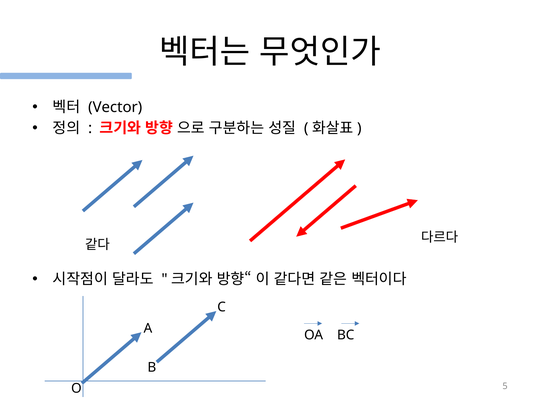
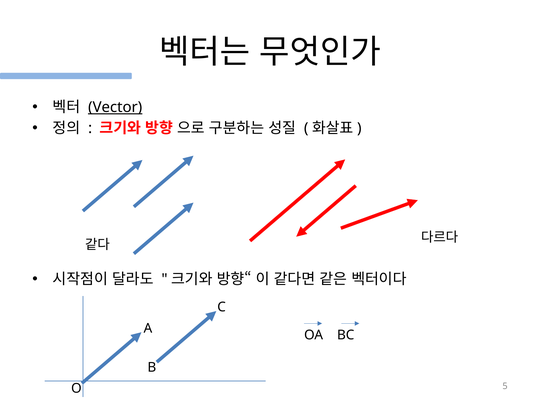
Vector underline: none -> present (115, 107)
